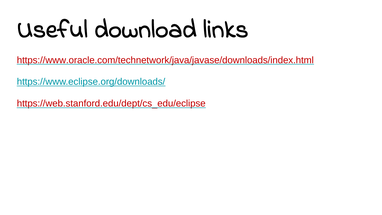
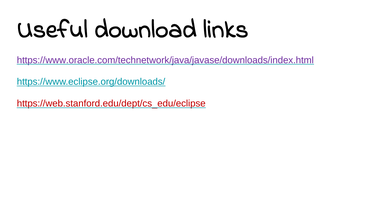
https://www.oracle.com/technetwork/java/javase/downloads/index.html colour: red -> purple (165, 60)
